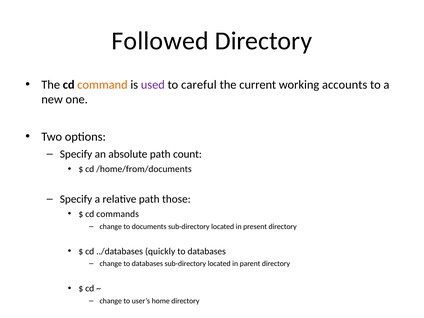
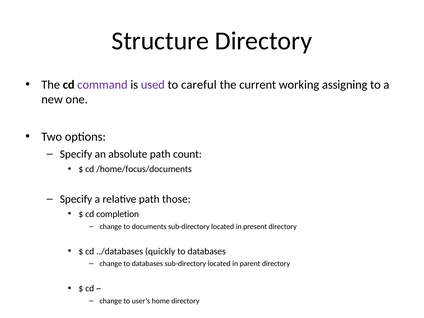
Followed: Followed -> Structure (160, 41)
command colour: orange -> purple (102, 85)
accounts: accounts -> assigning (345, 85)
/home/from/documents: /home/from/documents -> /home/focus/documents (144, 169)
commands: commands -> completion (118, 214)
